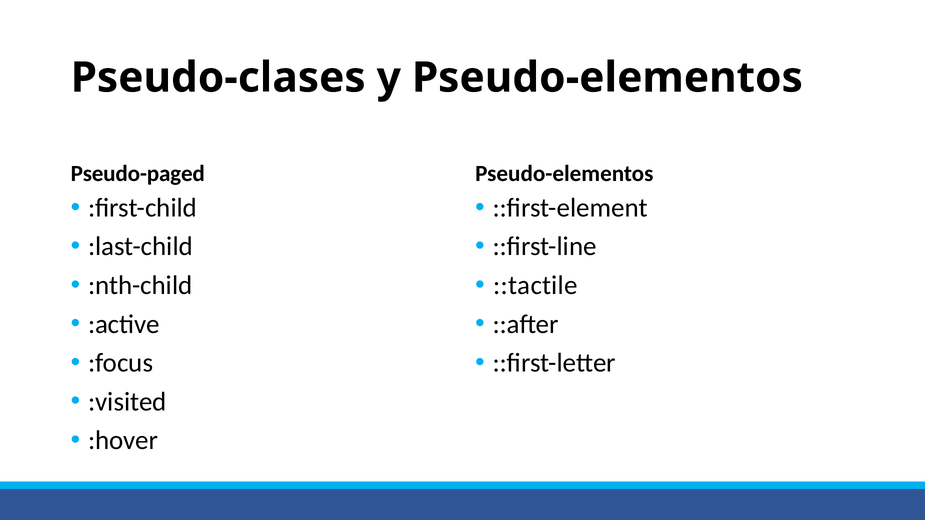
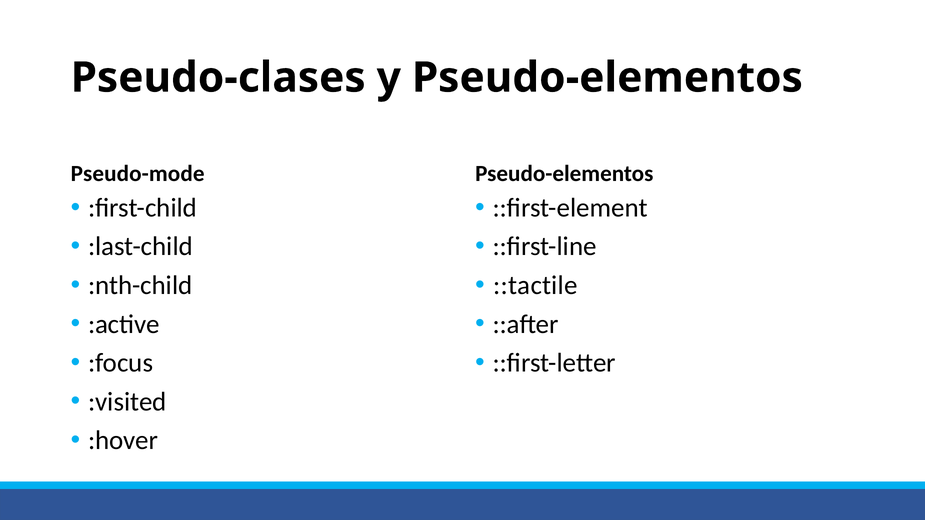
Pseudo-paged: Pseudo-paged -> Pseudo-mode (138, 174)
